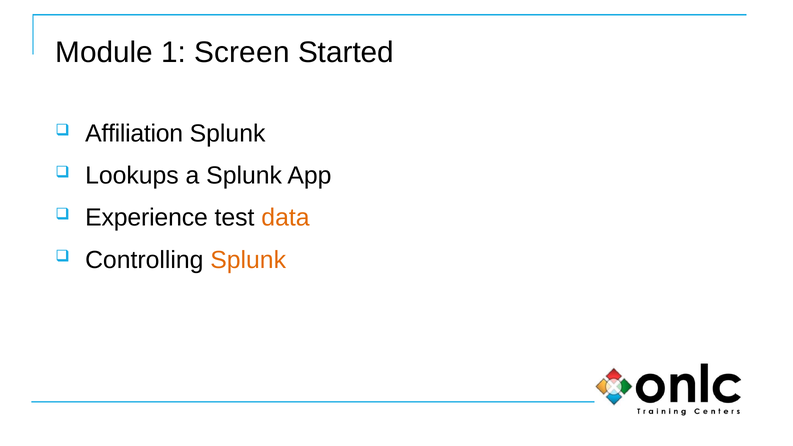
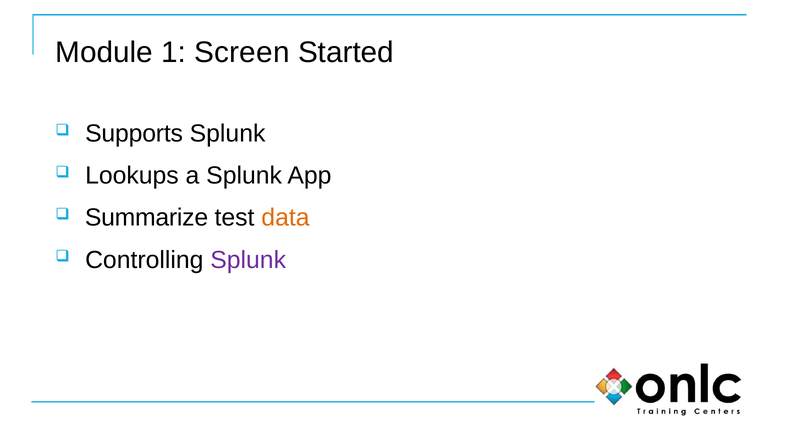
Affiliation: Affiliation -> Supports (134, 134)
Experience: Experience -> Summarize (147, 218)
Splunk colour: orange -> purple (248, 260)
